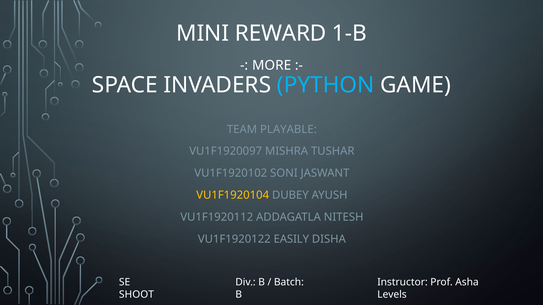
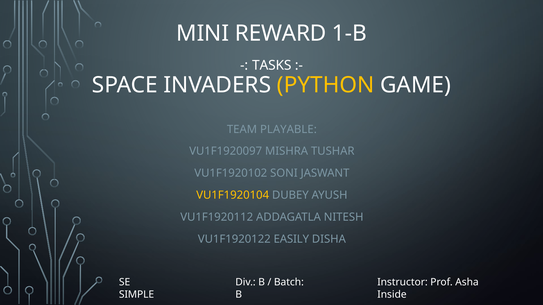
MORE: MORE -> TASKS (272, 65)
PYTHON colour: light blue -> yellow (326, 85)
SHOOT: SHOOT -> SIMPLE (137, 295)
Levels: Levels -> Inside (392, 295)
